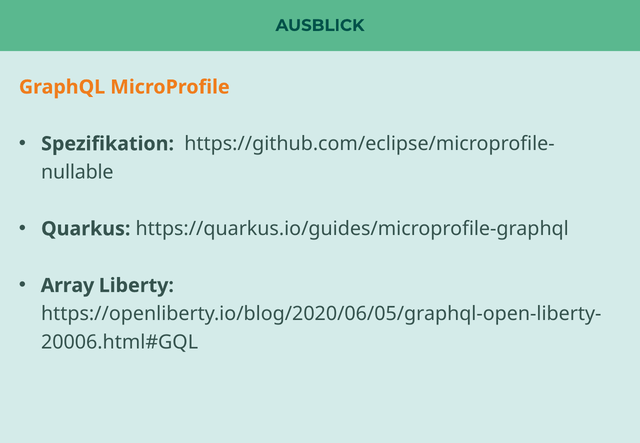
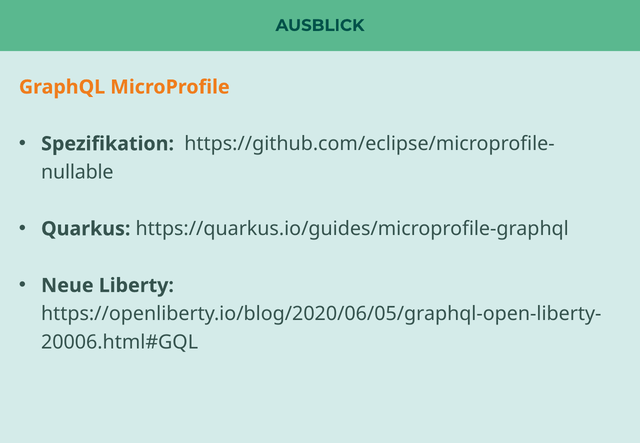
Array: Array -> Neue (67, 286)
